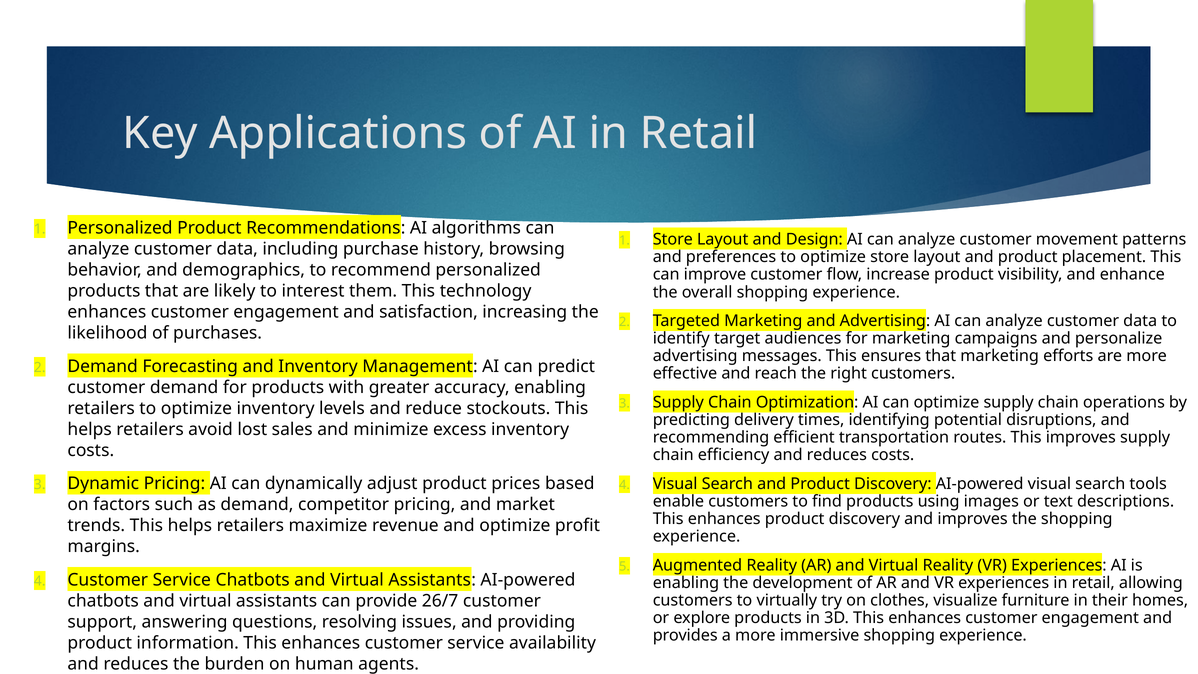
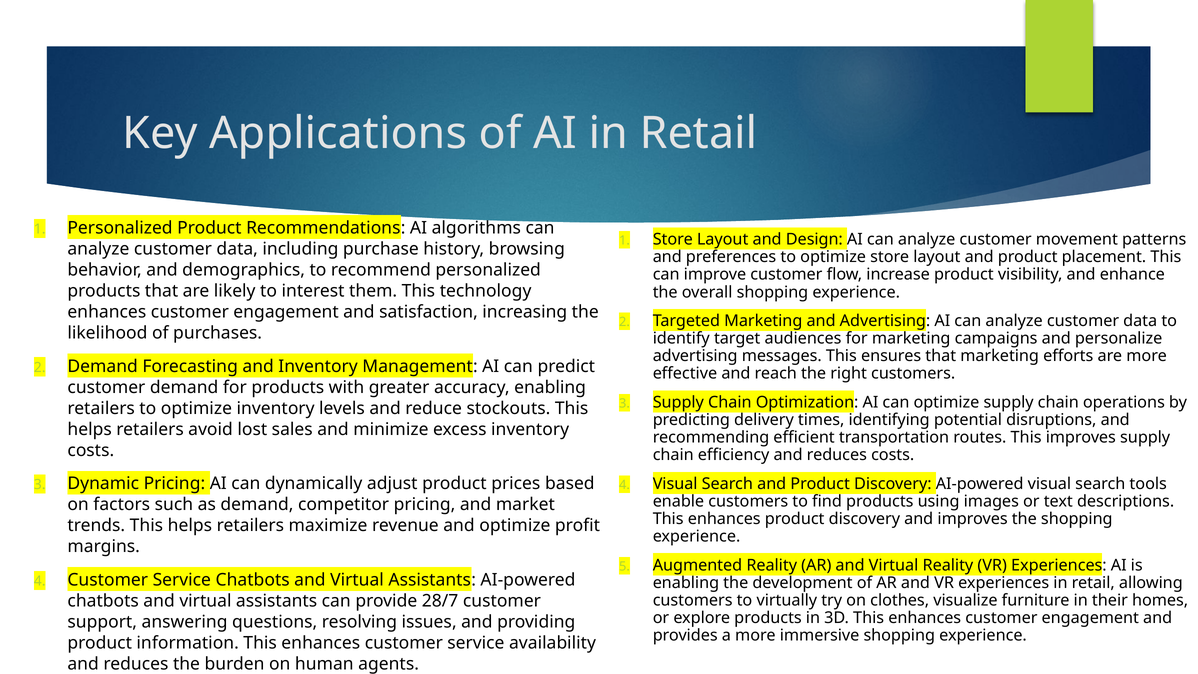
26/7: 26/7 -> 28/7 (440, 601)
